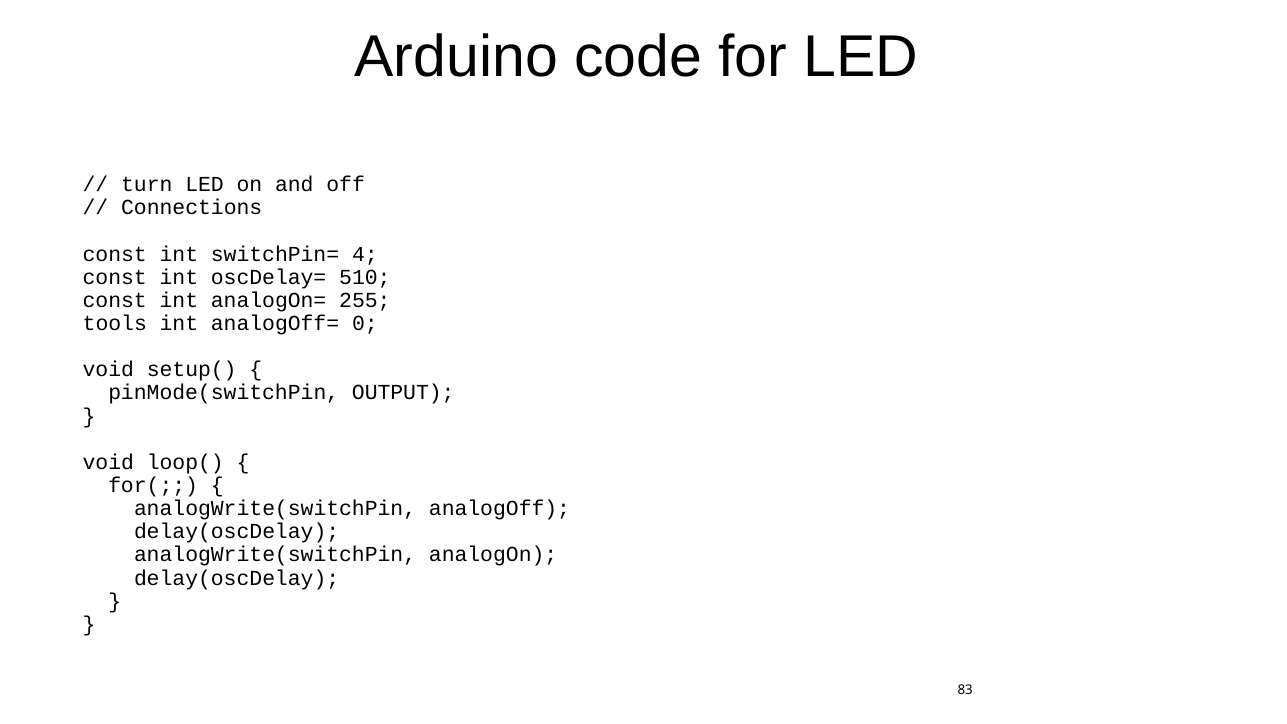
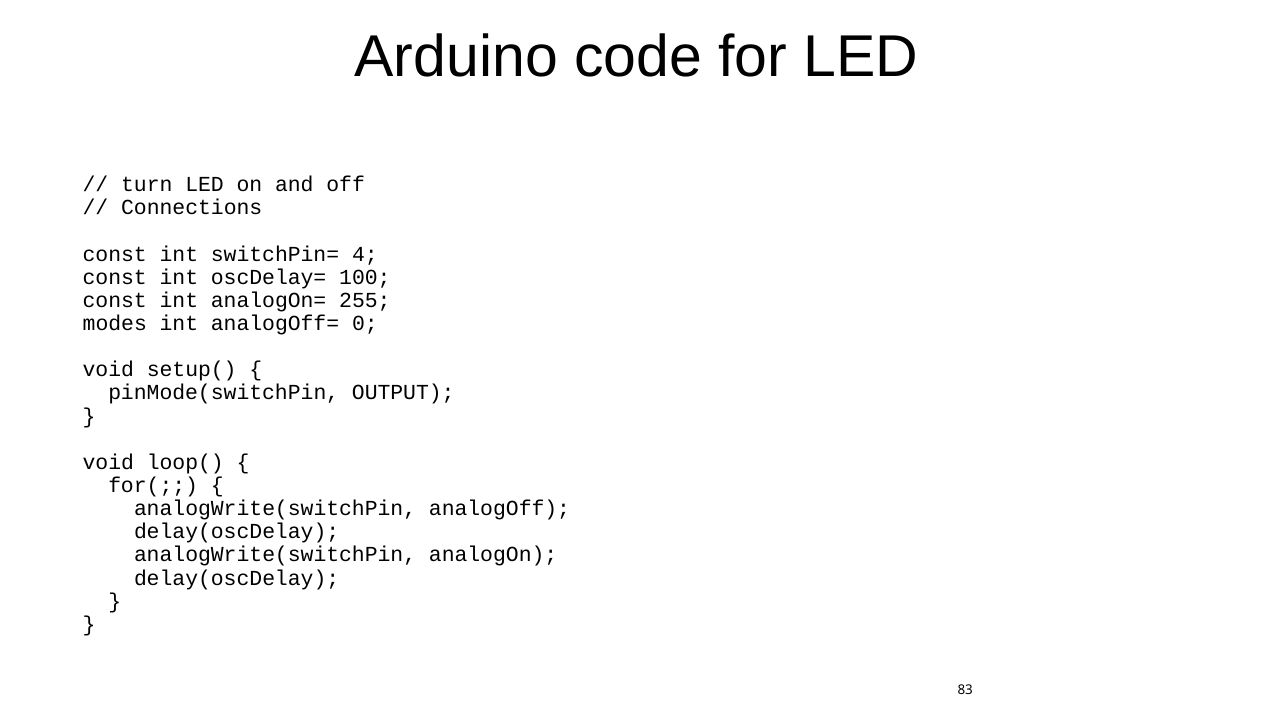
510: 510 -> 100 (365, 277)
tools: tools -> modes (115, 323)
